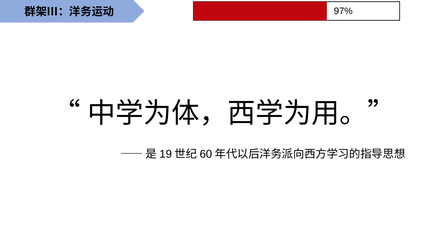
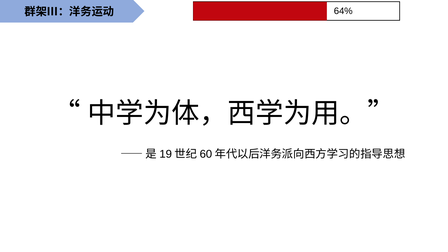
97%: 97% -> 64% (343, 11)
